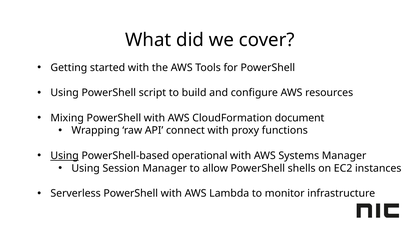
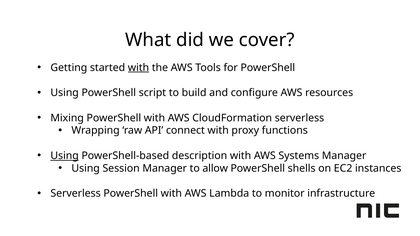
with underline: none -> present (138, 68)
CloudFormation document: document -> serverless (299, 118)
operational: operational -> description (200, 156)
